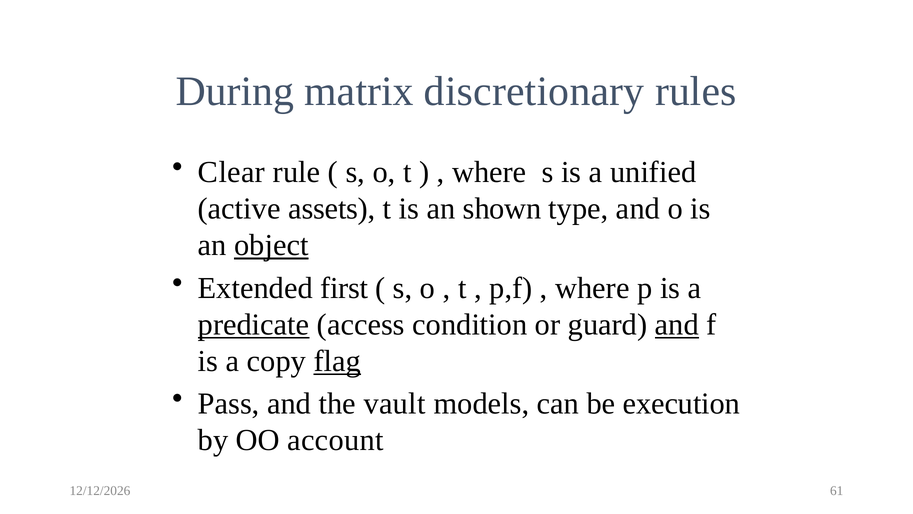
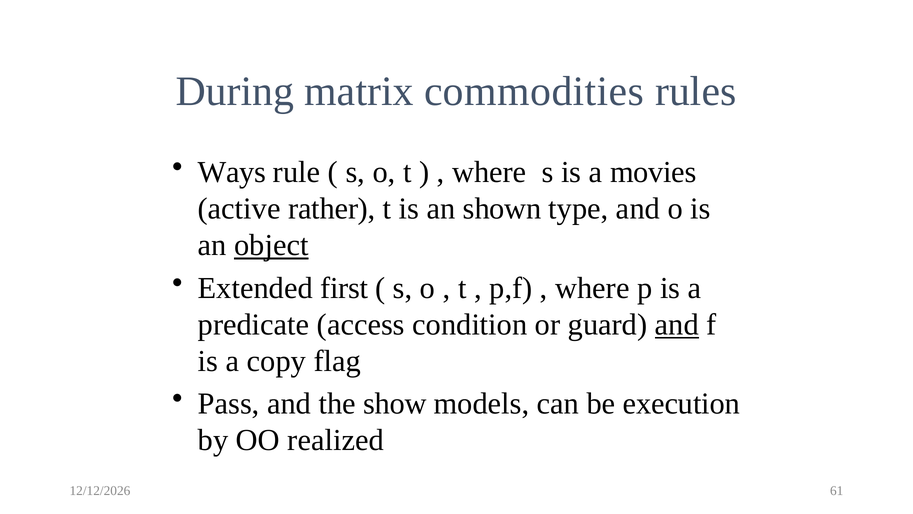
discretionary: discretionary -> commodities (534, 91)
Clear: Clear -> Ways (232, 172)
unified: unified -> movies (653, 172)
assets: assets -> rather (332, 209)
predicate underline: present -> none (254, 324)
flag underline: present -> none (337, 361)
vault: vault -> show (395, 403)
account: account -> realized (336, 440)
